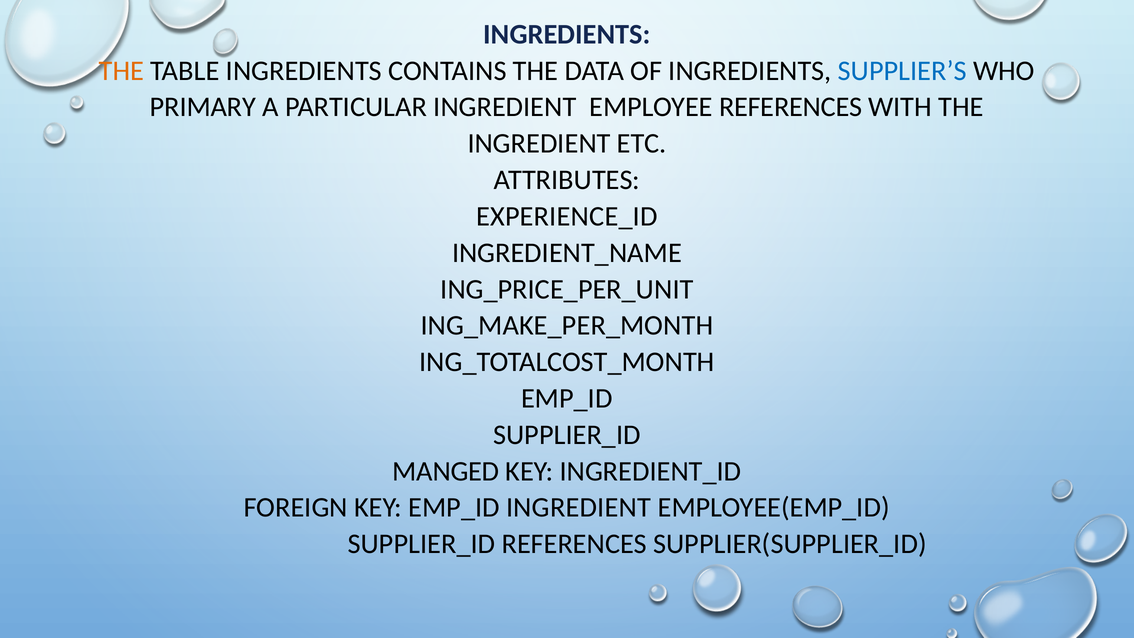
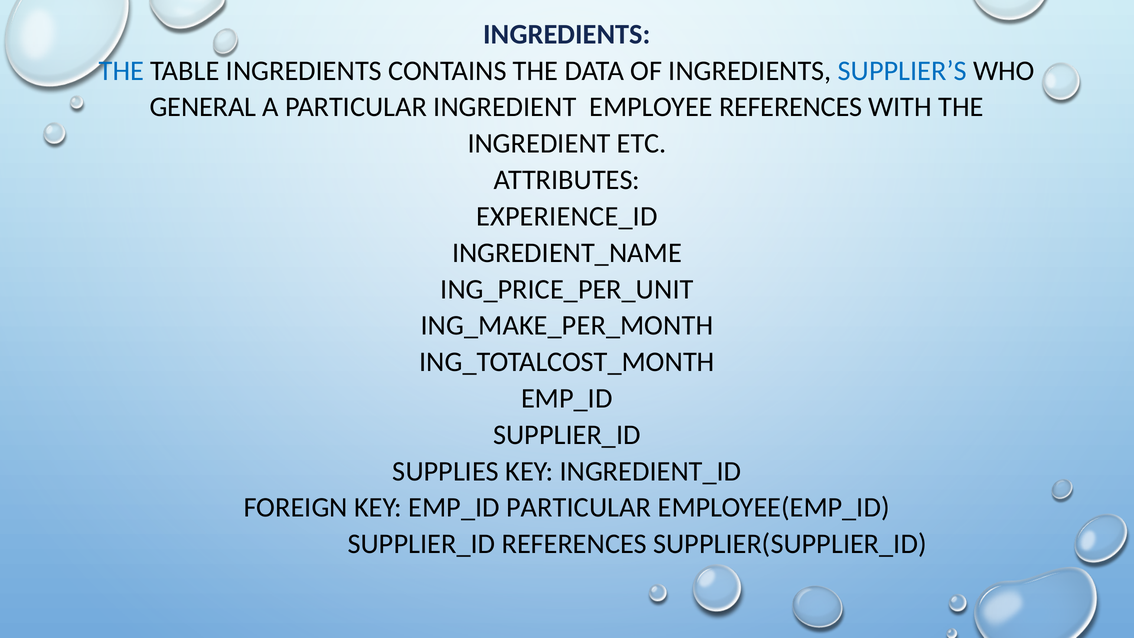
THE colour: orange -> blue (121, 71)
PRIMARY: PRIMARY -> GENERAL (203, 107)
MANGED: MANGED -> SUPPLIES (446, 471)
EMP_ID INGREDIENT: INGREDIENT -> PARTICULAR (579, 507)
